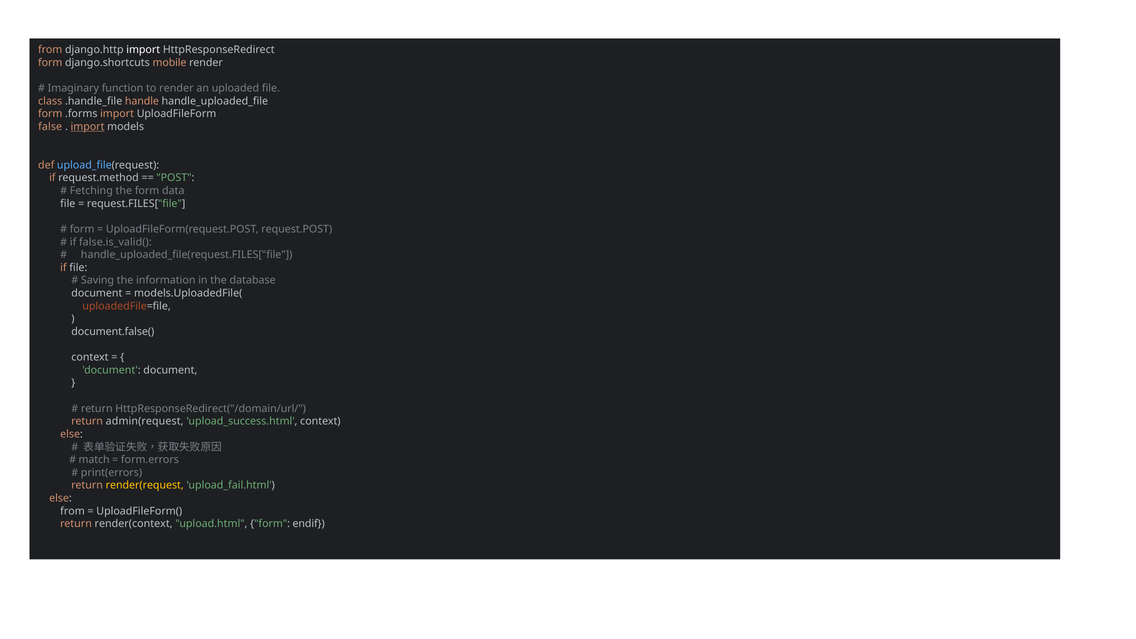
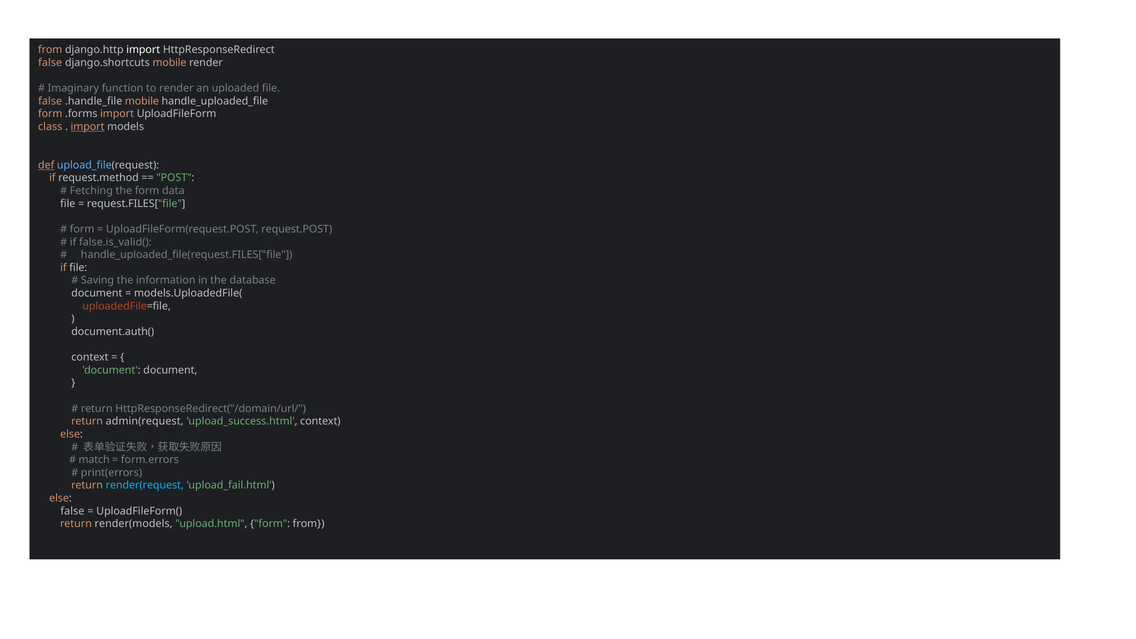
form: form -> false (50, 63)
class: class -> false (50, 101)
.handle_file handle: handle -> mobile (142, 101)
false: false -> class (50, 127)
def underline: none -> present (46, 165)
document.false(: document.false( -> document.auth( (113, 332)
render(request colour: yellow -> light blue (145, 485)
from: from -> false (72, 511)
render(context: render(context -> render(models (134, 524)
form endif: endif -> from (309, 524)
